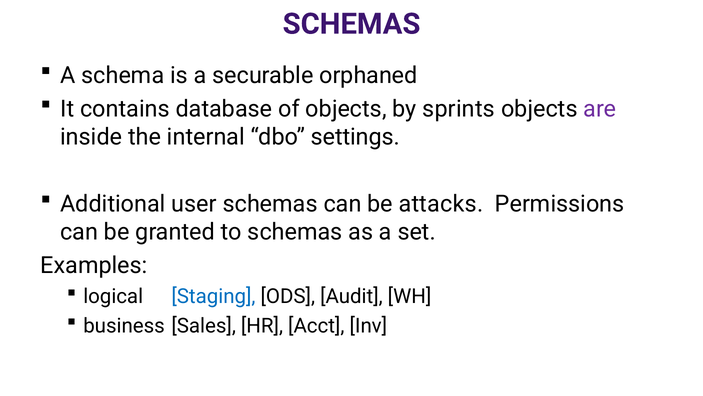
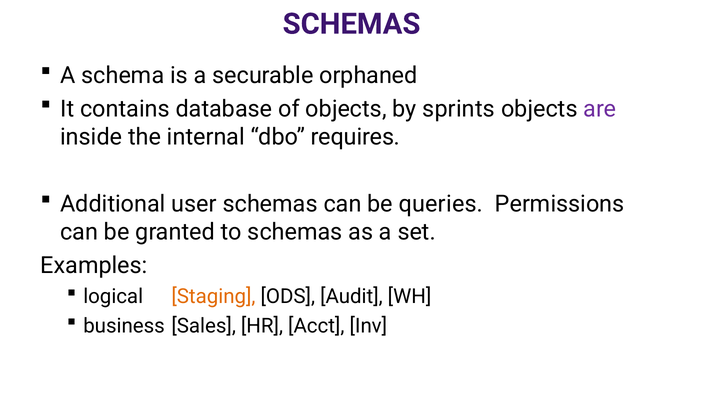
settings: settings -> requires (355, 137)
attacks: attacks -> queries (441, 204)
Staging colour: blue -> orange (213, 296)
